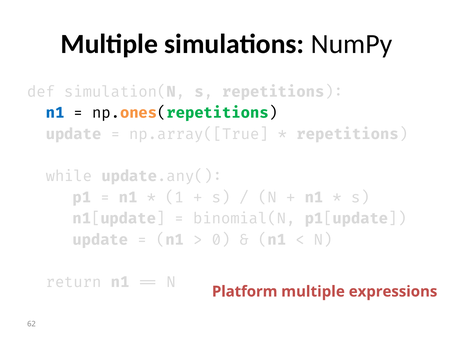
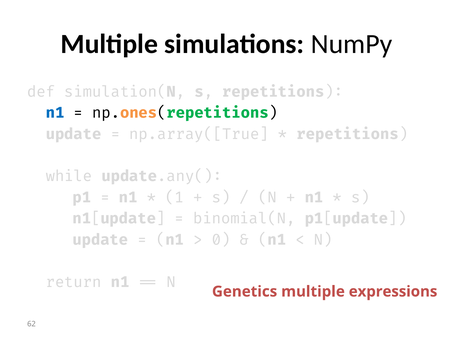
Platform: Platform -> Genetics (245, 291)
